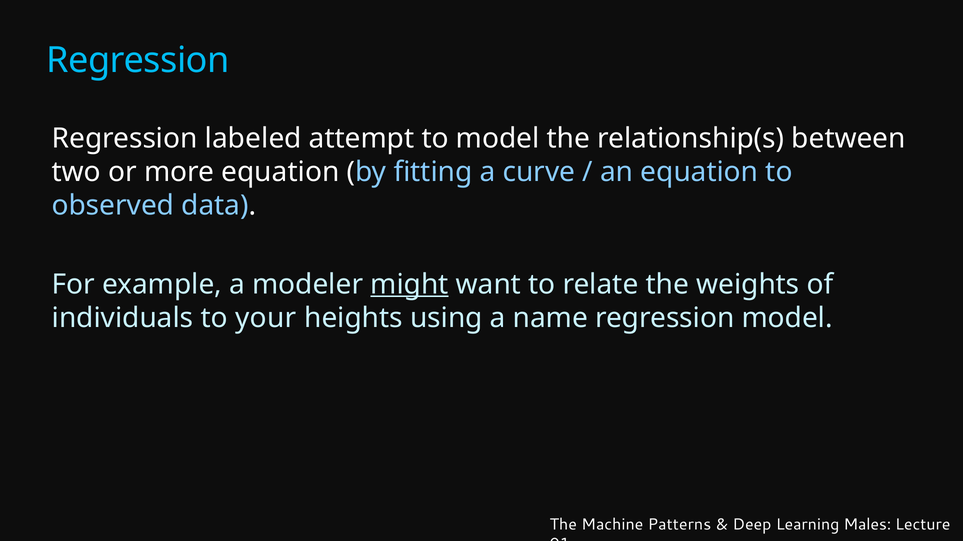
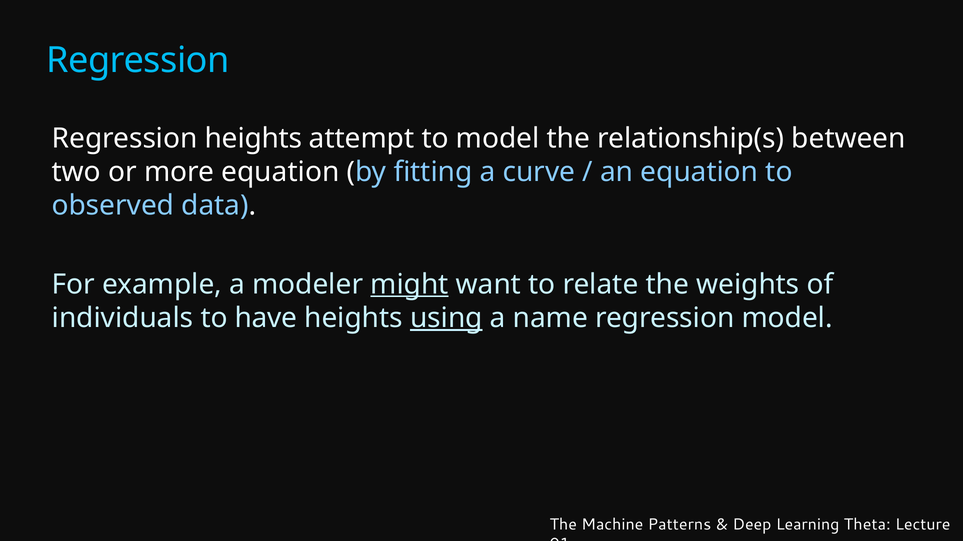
Regression labeled: labeled -> heights (253, 138)
your: your -> have (266, 318)
using underline: none -> present (446, 318)
Males: Males -> Theta (867, 525)
